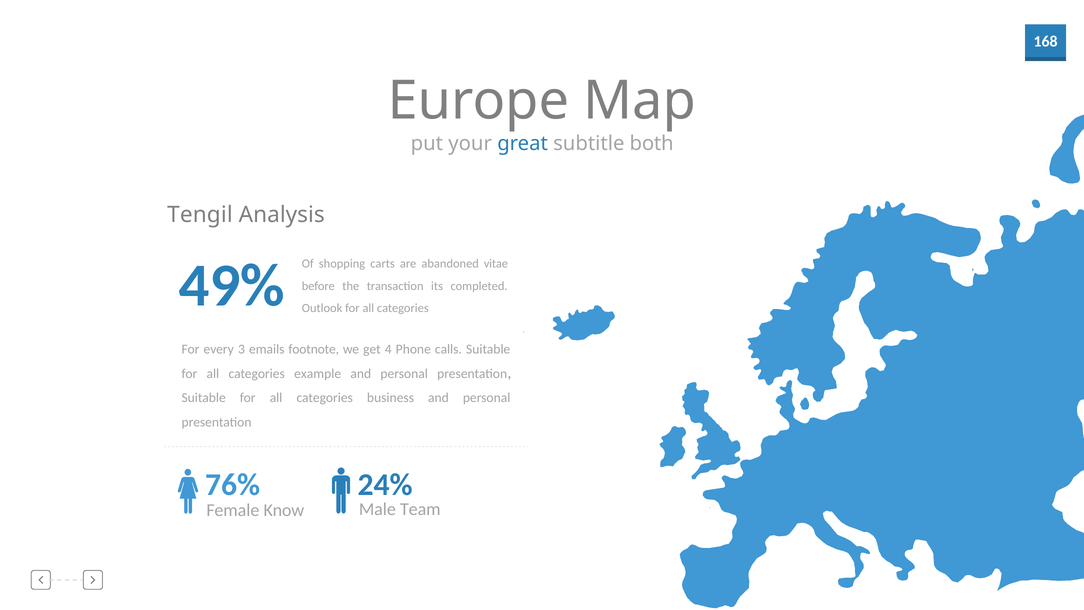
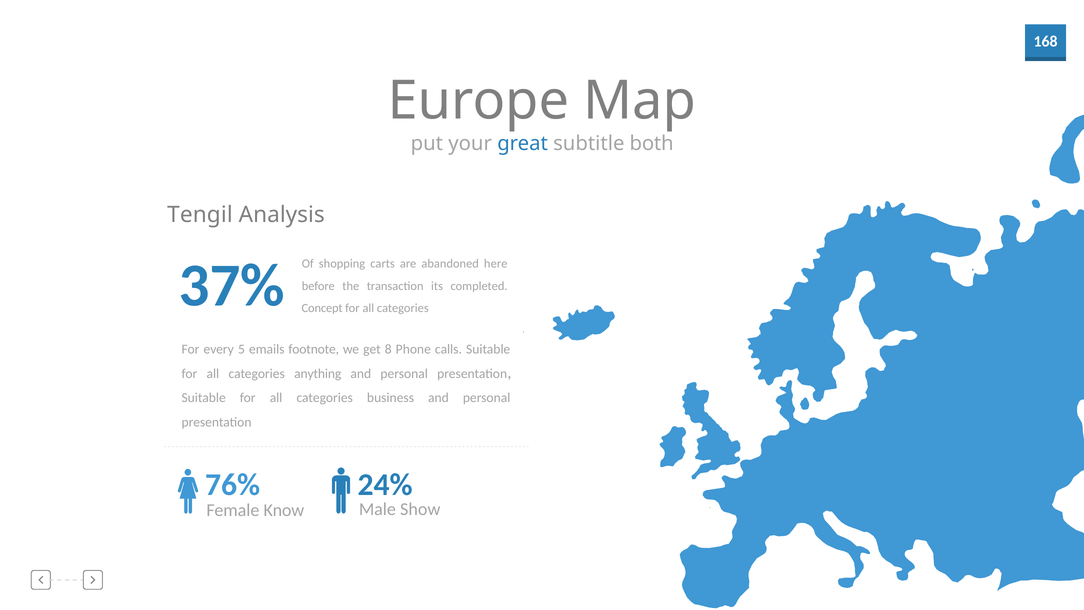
vitae: vitae -> here (496, 263)
49%: 49% -> 37% (232, 285)
Outlook: Outlook -> Concept (322, 308)
3: 3 -> 5 (241, 349)
4: 4 -> 8 (388, 349)
example: example -> anything (318, 373)
Team: Team -> Show (420, 509)
